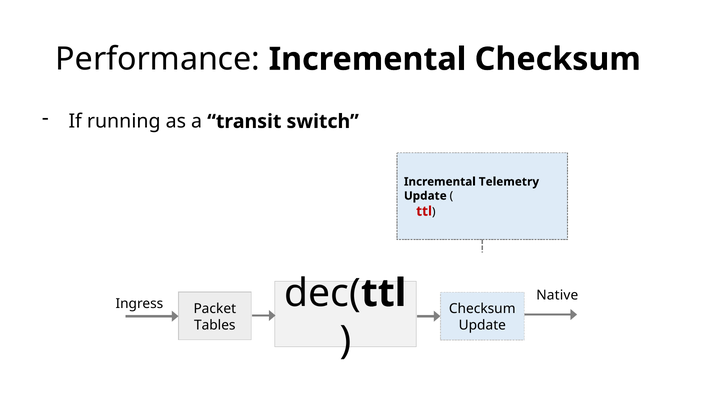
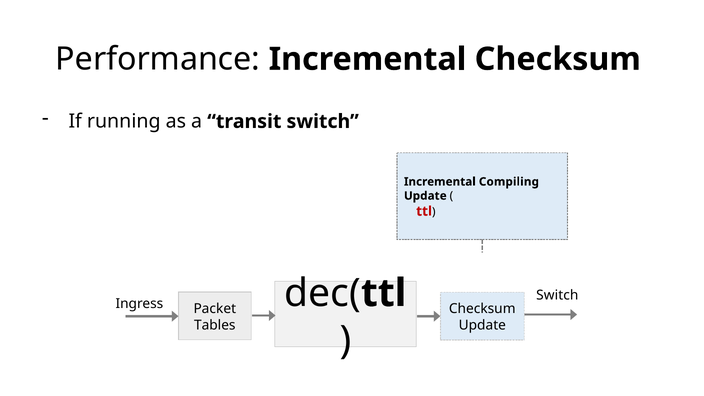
Telemetry: Telemetry -> Compiling (509, 182)
Native: Native -> Switch (557, 295)
